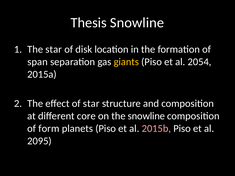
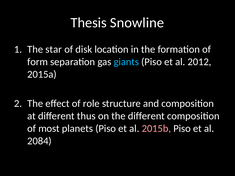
span: span -> form (38, 62)
giants colour: yellow -> light blue (126, 62)
2054: 2054 -> 2012 (200, 62)
of star: star -> role (91, 104)
core: core -> thus (86, 116)
the snowline: snowline -> different (146, 116)
form: form -> most (49, 129)
2095: 2095 -> 2084 (39, 141)
